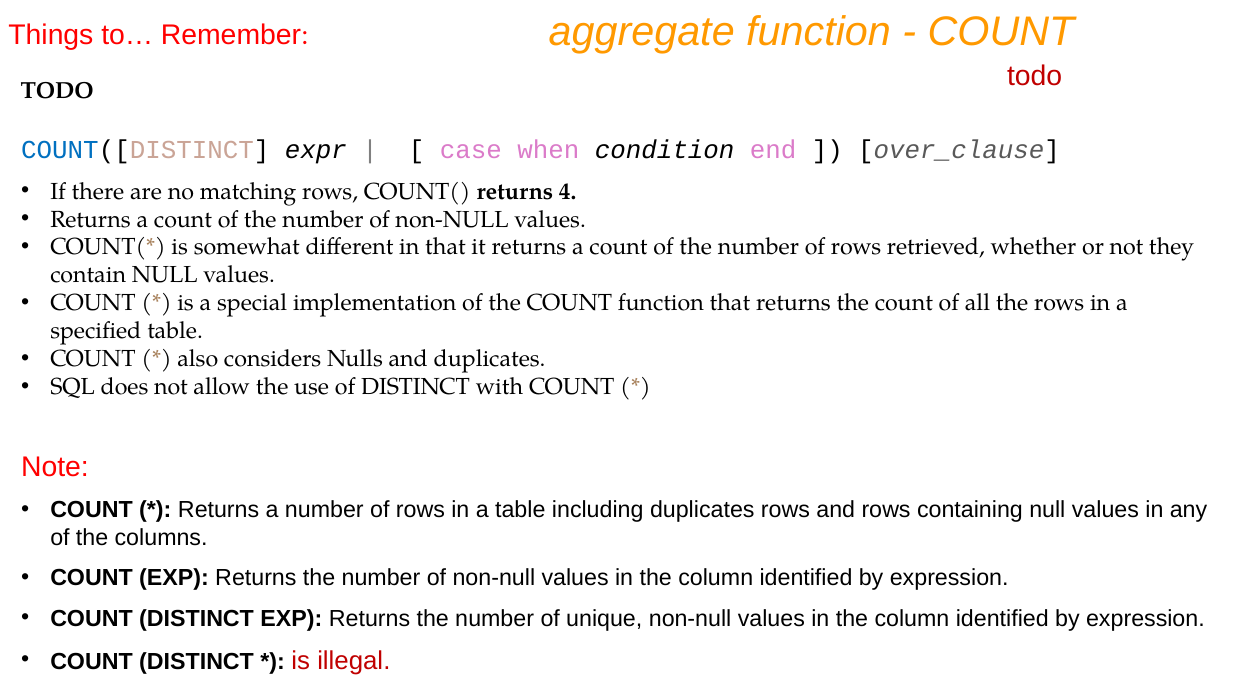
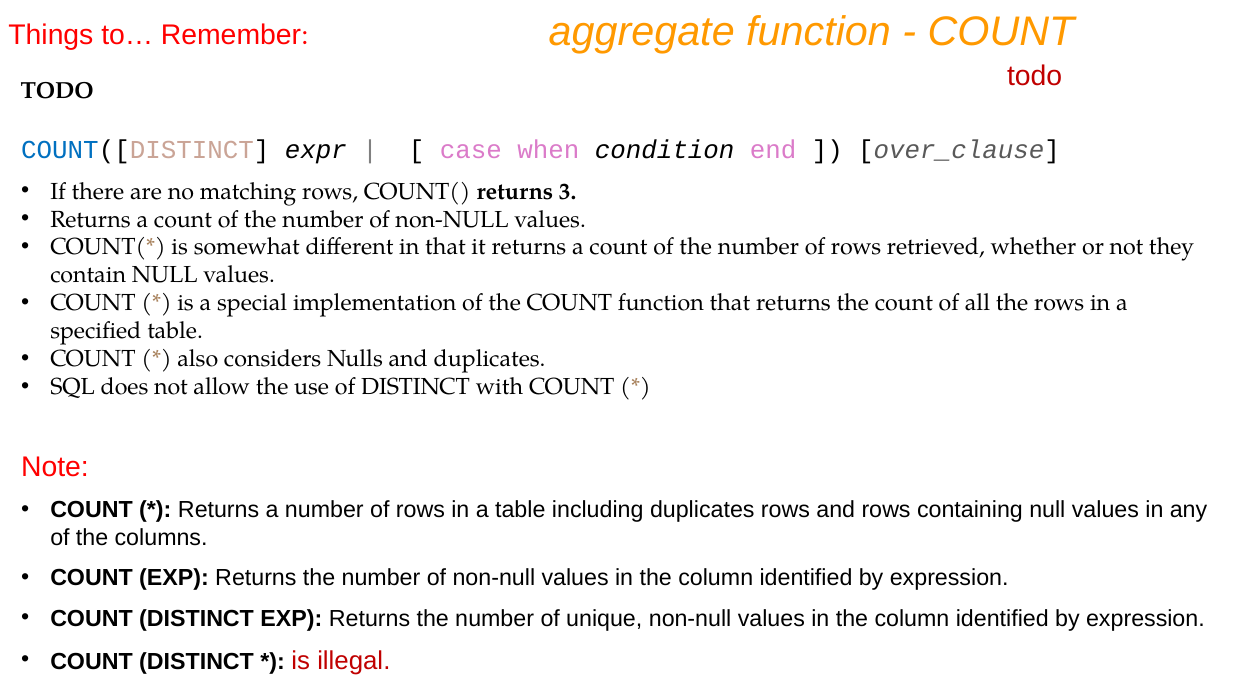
4: 4 -> 3 (568, 192)
